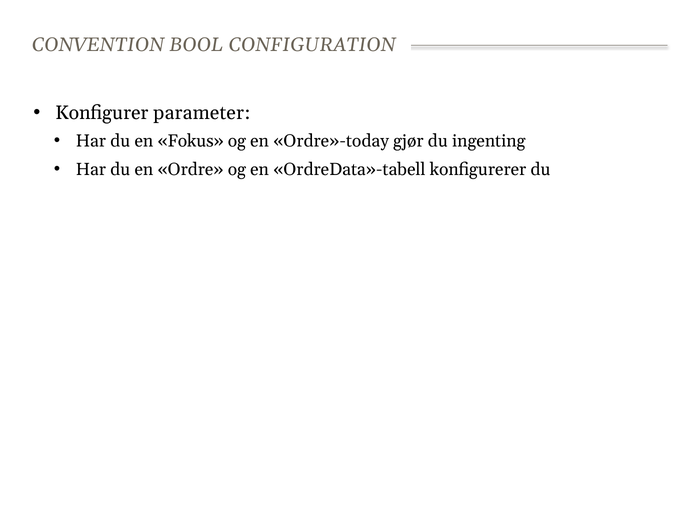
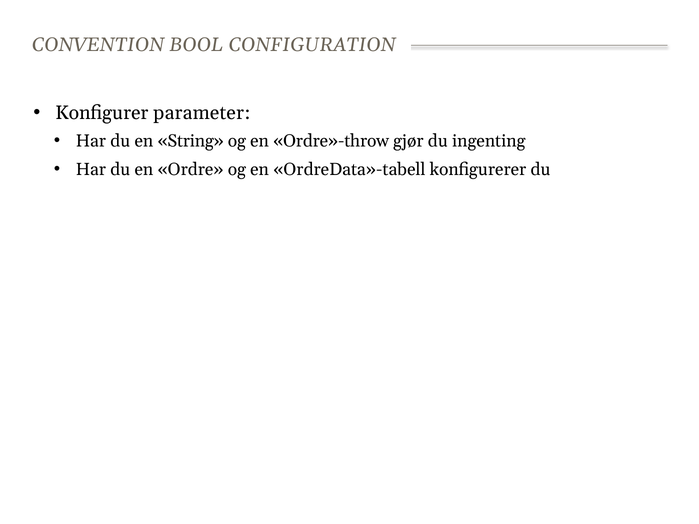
Fokus: Fokus -> String (191, 141)
Ordre»-today: Ordre»-today -> Ordre»-throw (331, 141)
